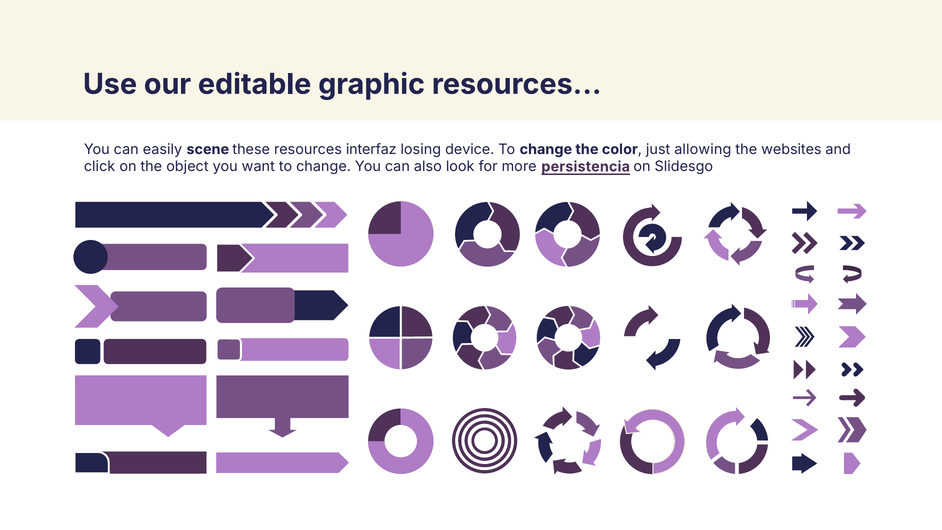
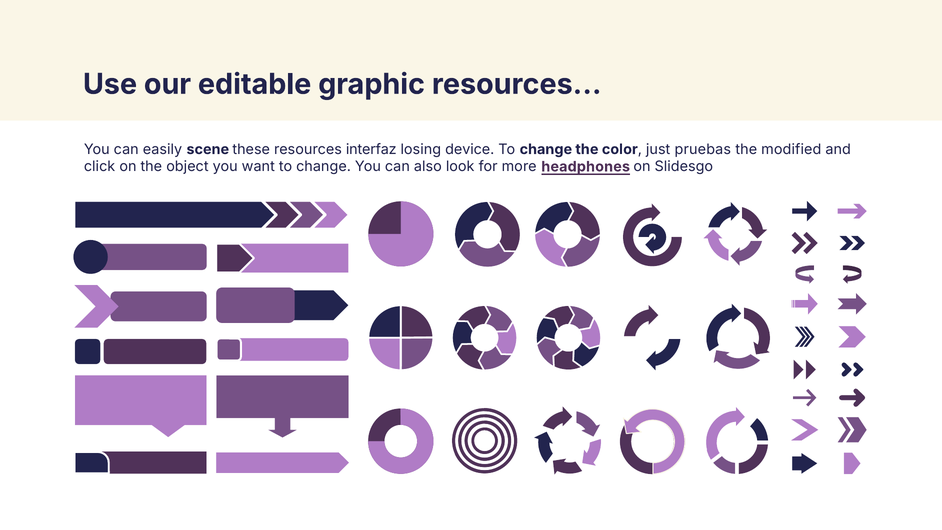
allowing: allowing -> pruebas (703, 149)
websites: websites -> modified (791, 149)
persistencia: persistencia -> headphones (586, 167)
